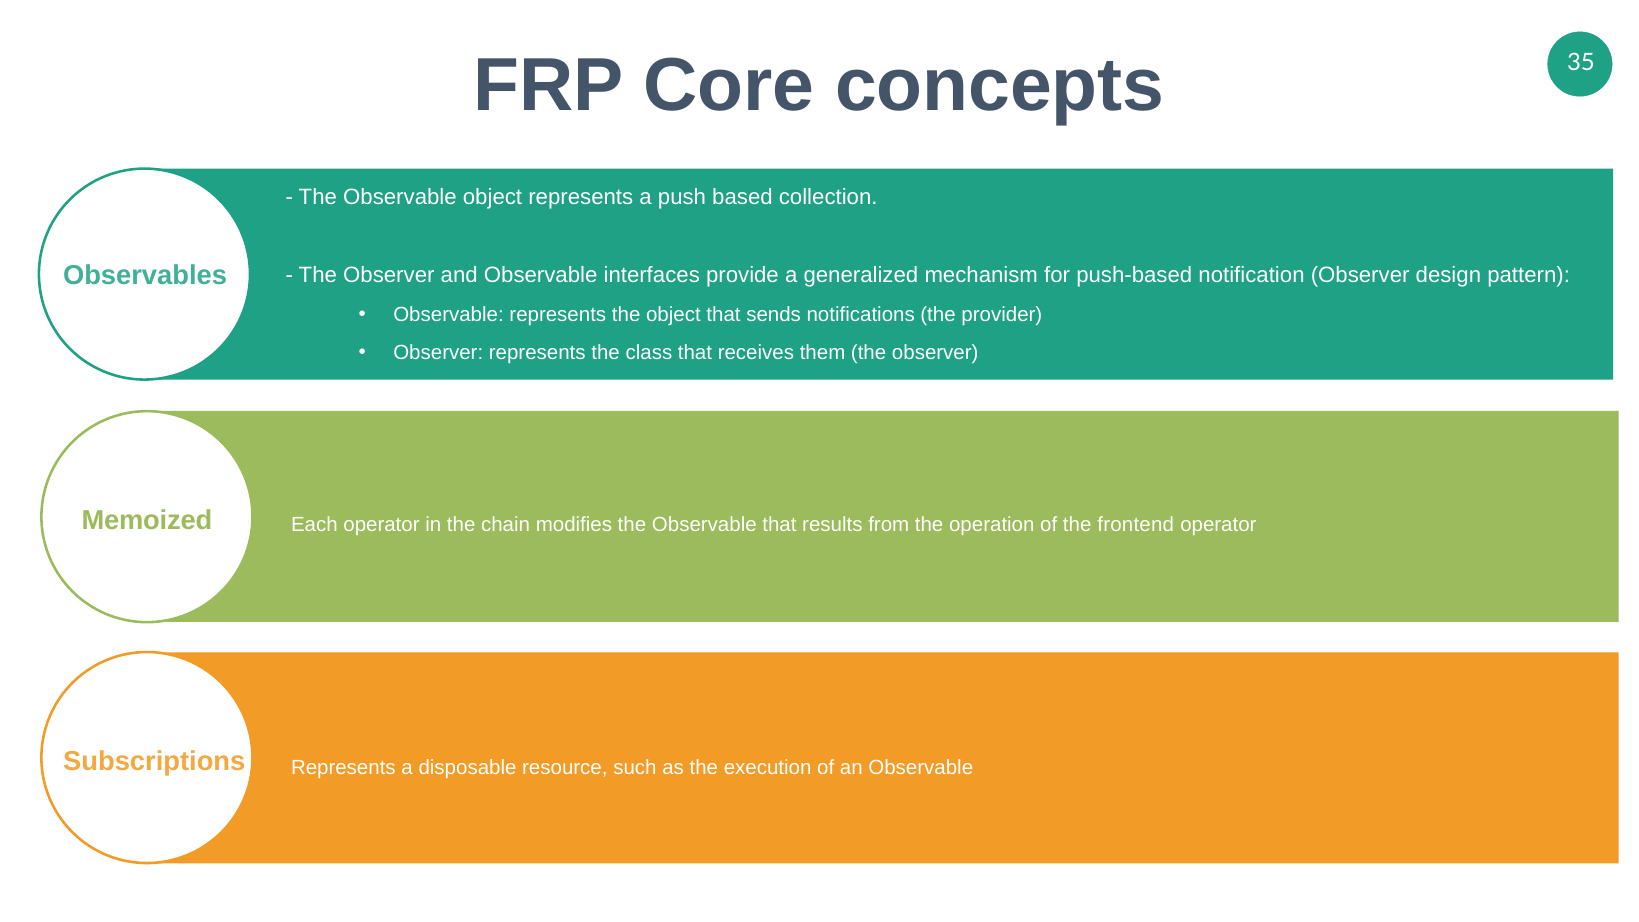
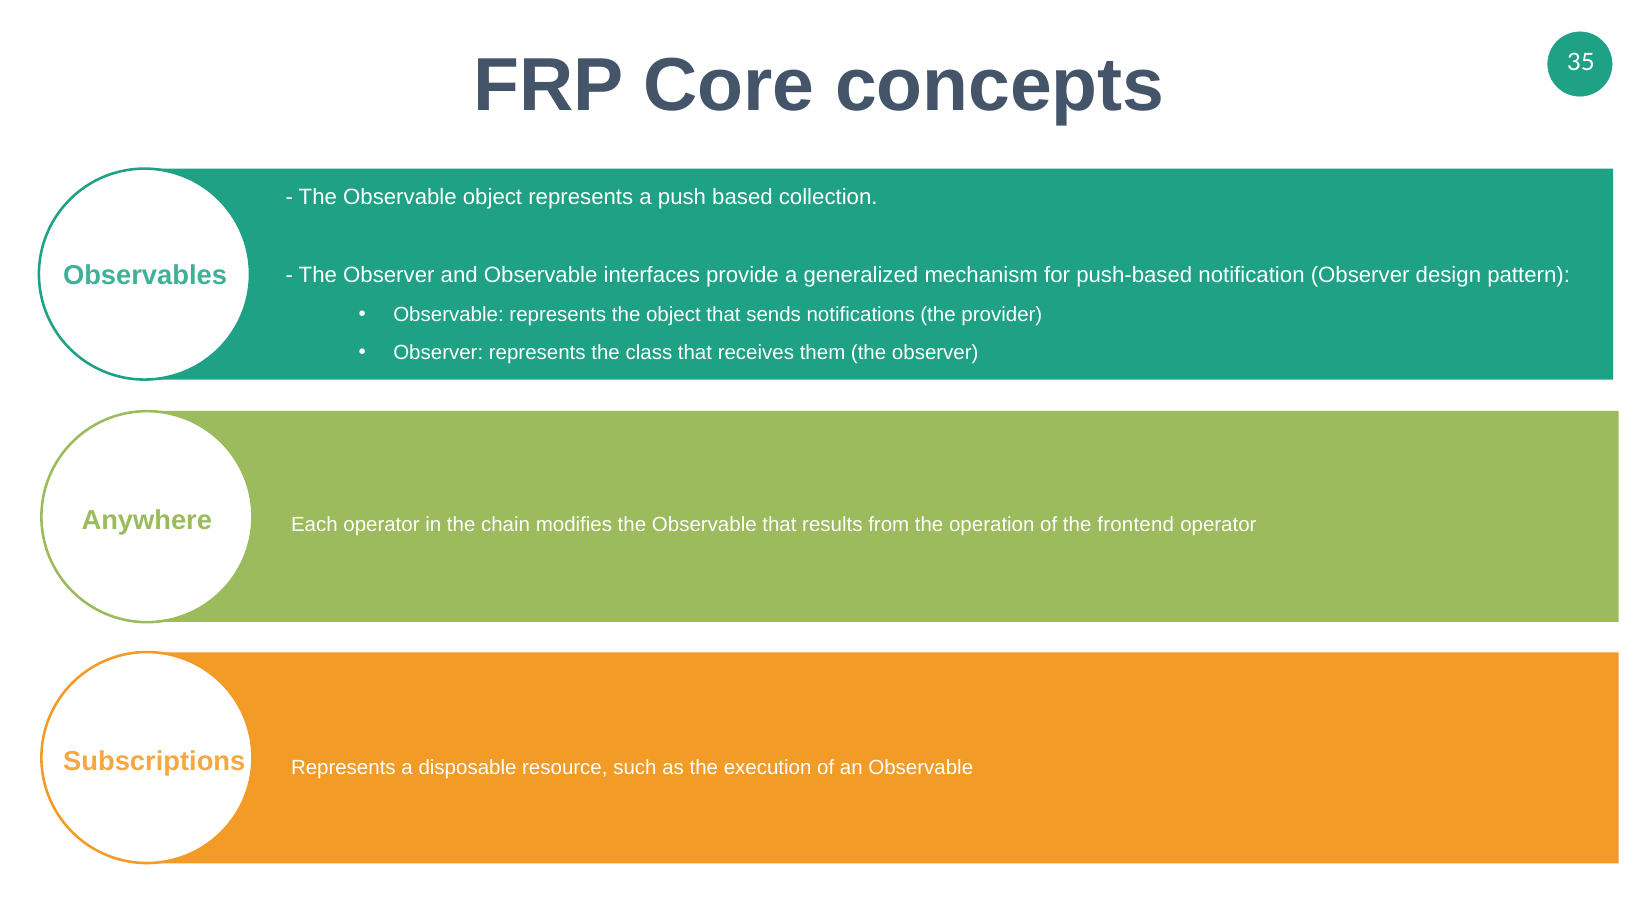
Memoized: Memoized -> Anywhere (147, 520)
